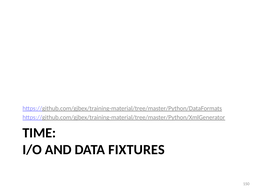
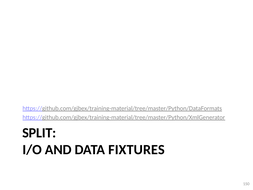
TIME: TIME -> SPLIT (39, 133)
